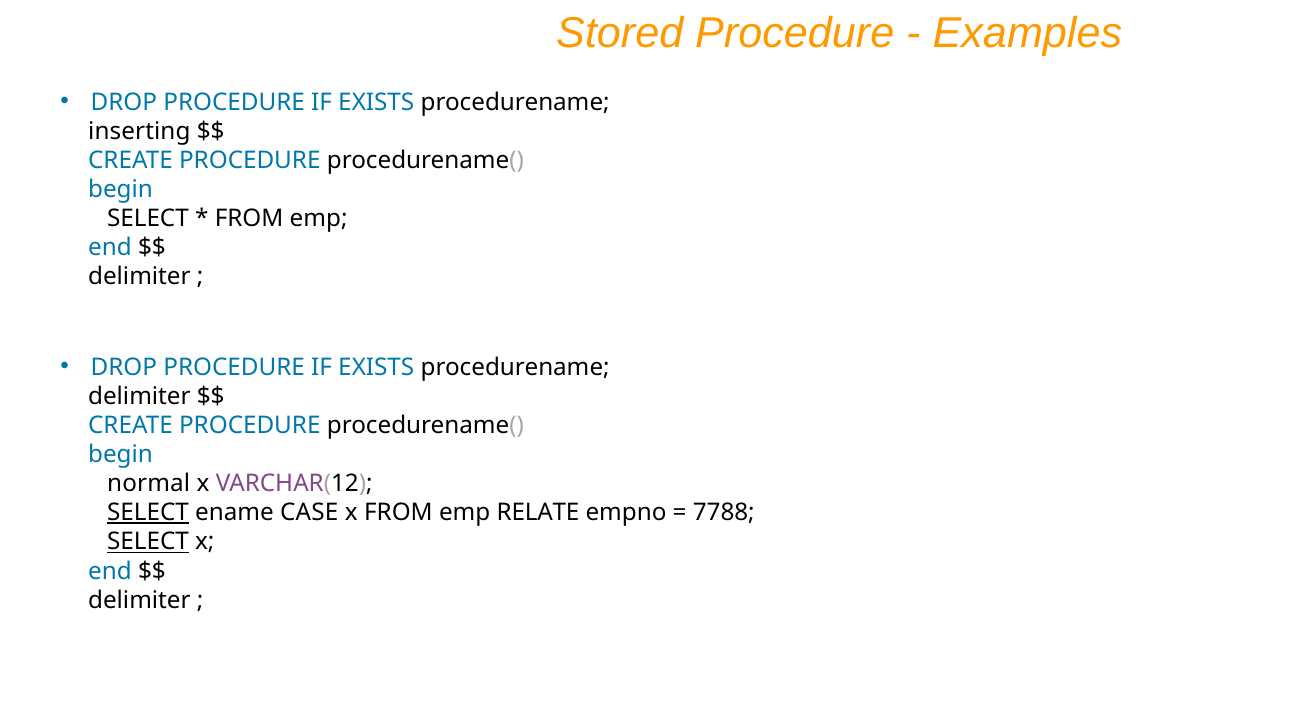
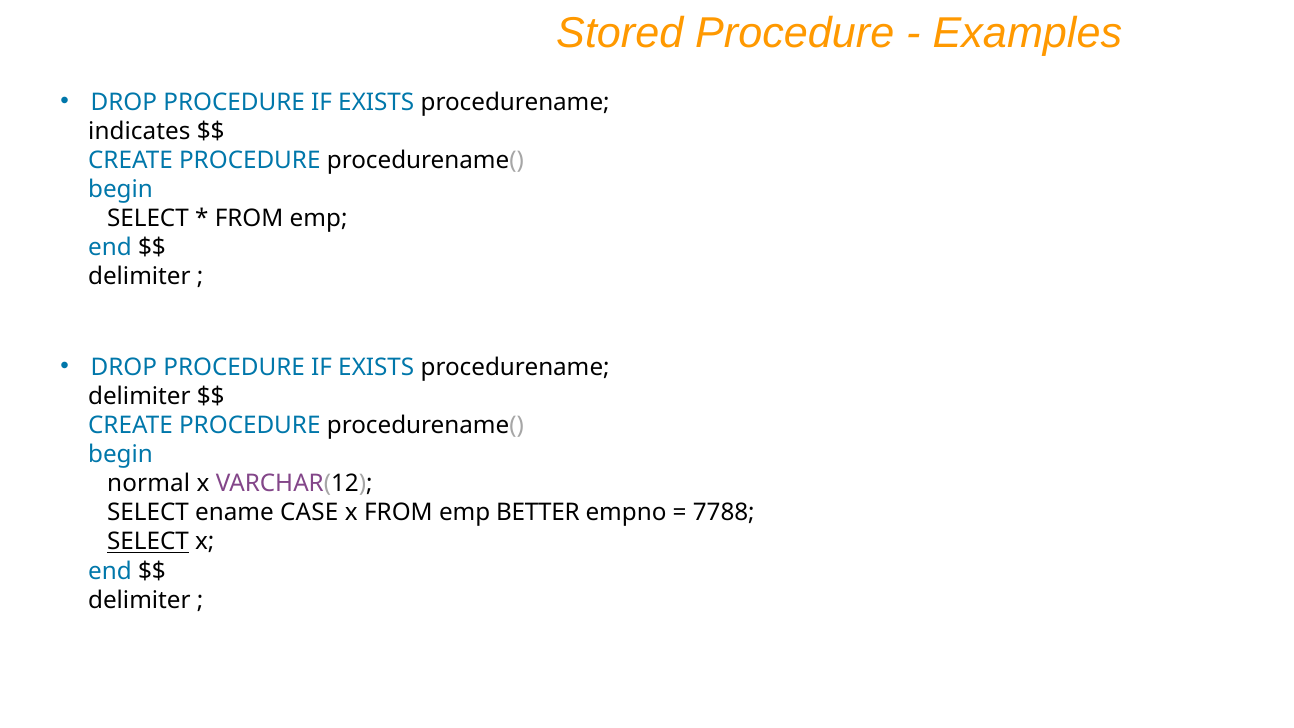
inserting: inserting -> indicates (139, 131)
SELECT underline: present -> none (148, 513)
RELATE: RELATE -> BETTER (538, 513)
